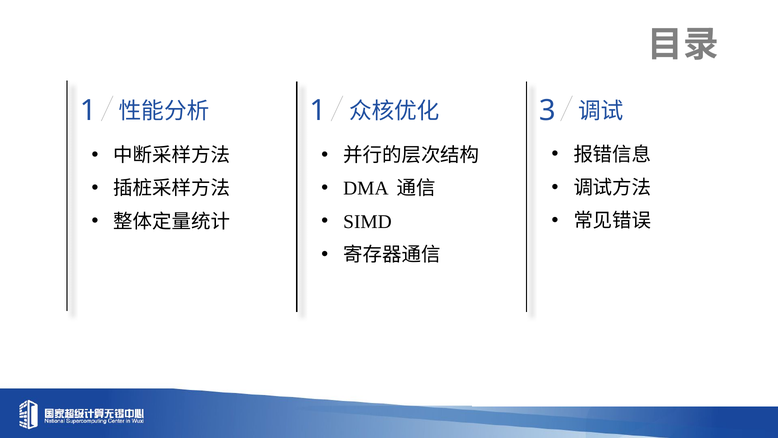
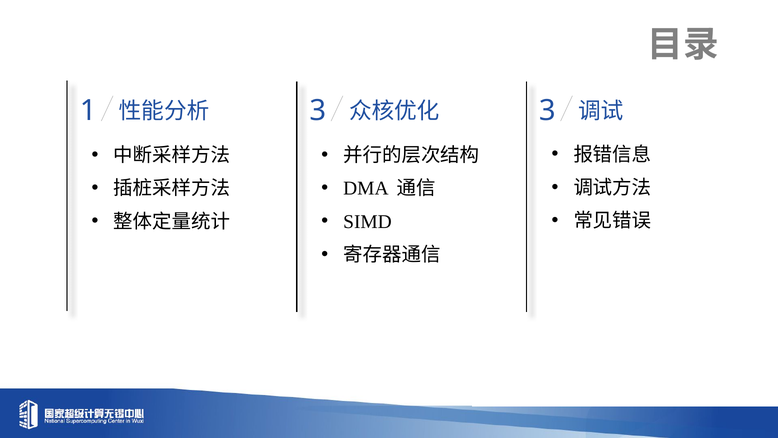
1: 1 -> 3 (318, 111)
